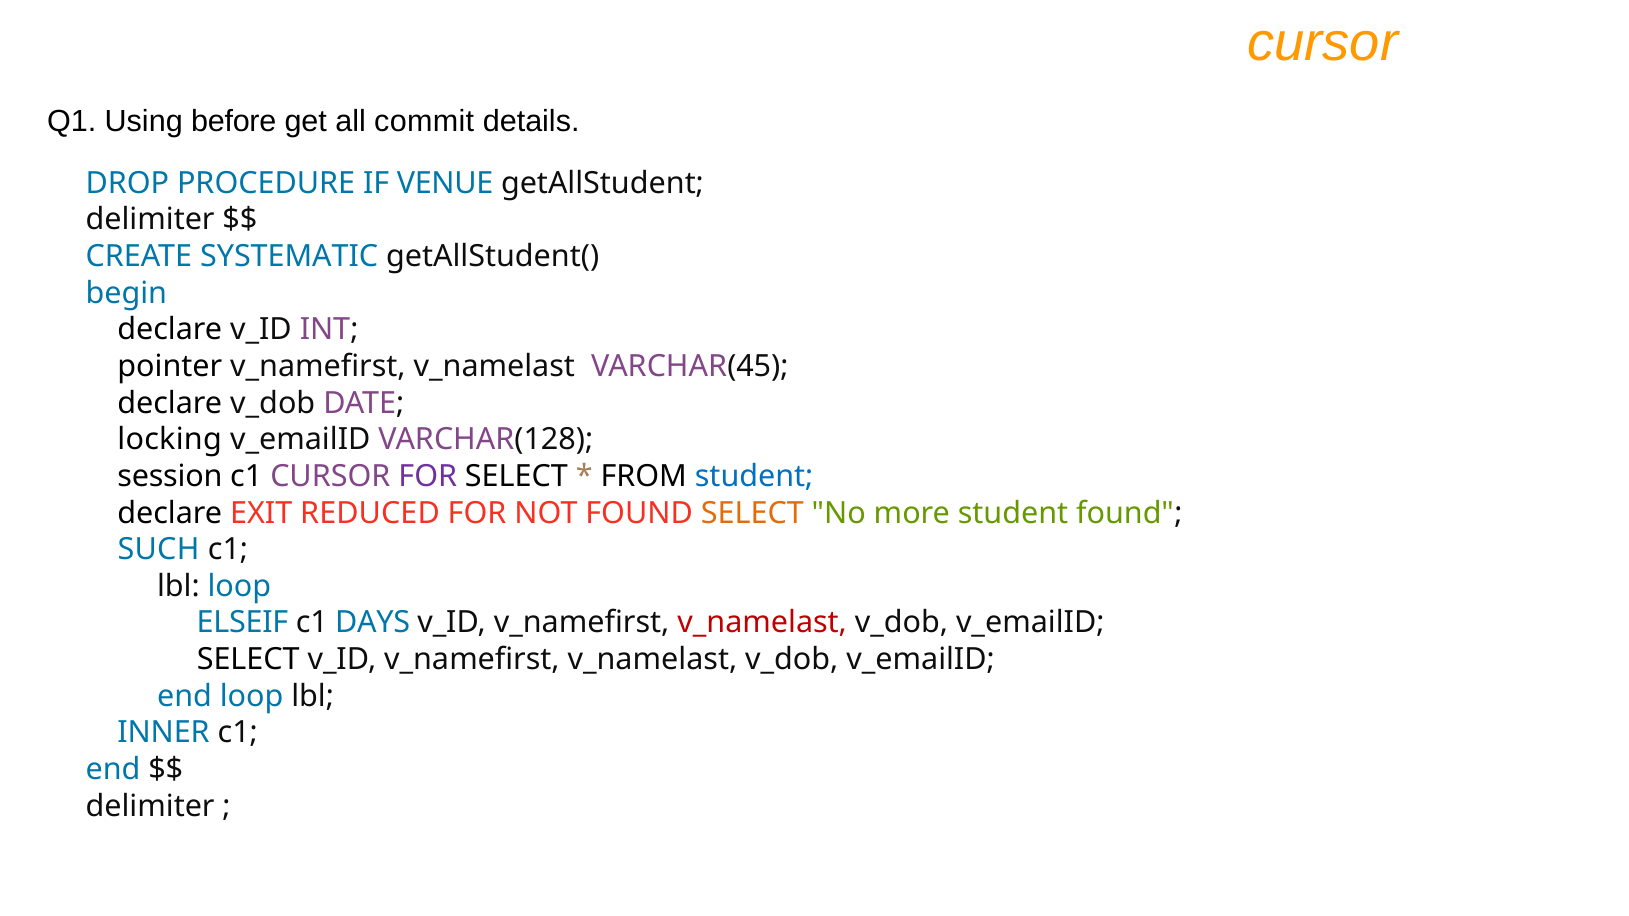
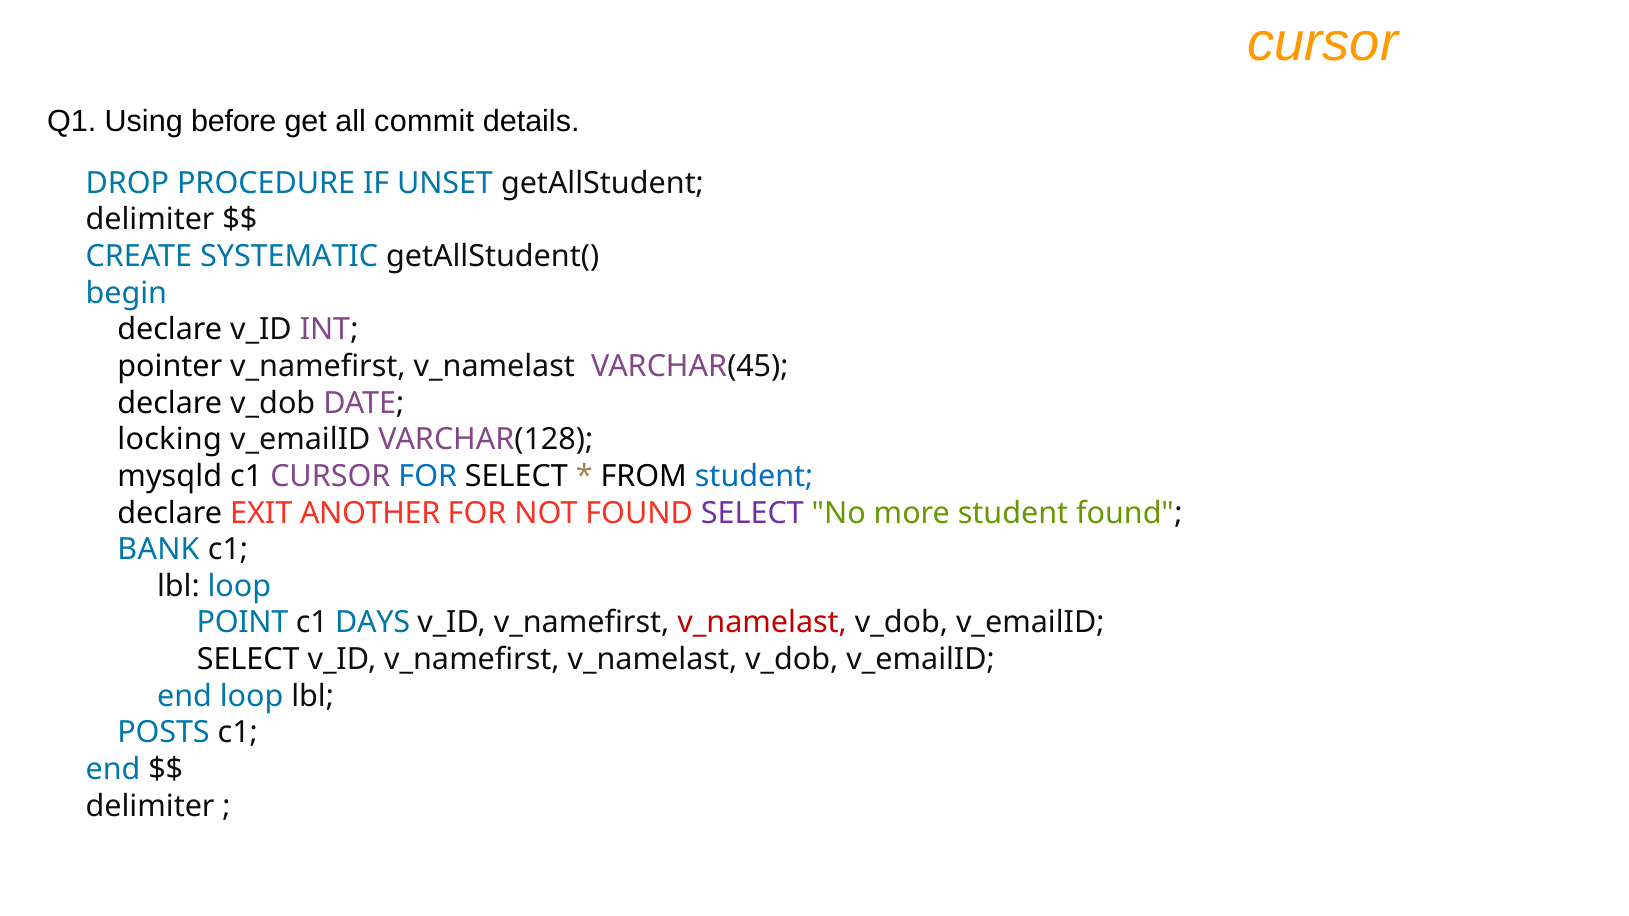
VENUE: VENUE -> UNSET (445, 183)
session: session -> mysqld (170, 476)
FOR colour: purple -> blue (428, 476)
REDUCED: REDUCED -> ANOTHER (370, 513)
SELECT colour: orange -> purple (752, 513)
SUCH: SUCH -> BANK (159, 550)
ELSEIF: ELSEIF -> POINT (242, 623)
INNER: INNER -> POSTS (164, 733)
